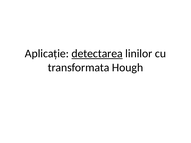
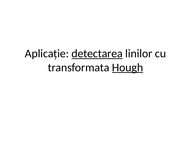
Hough underline: none -> present (128, 68)
